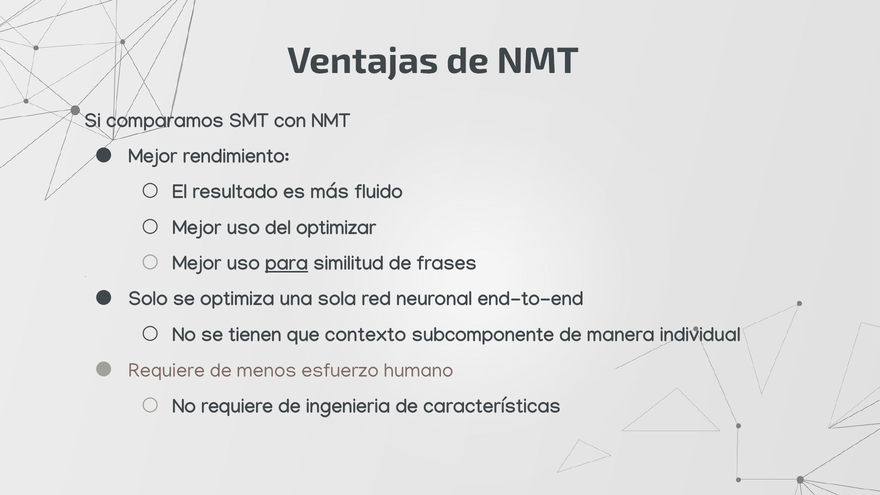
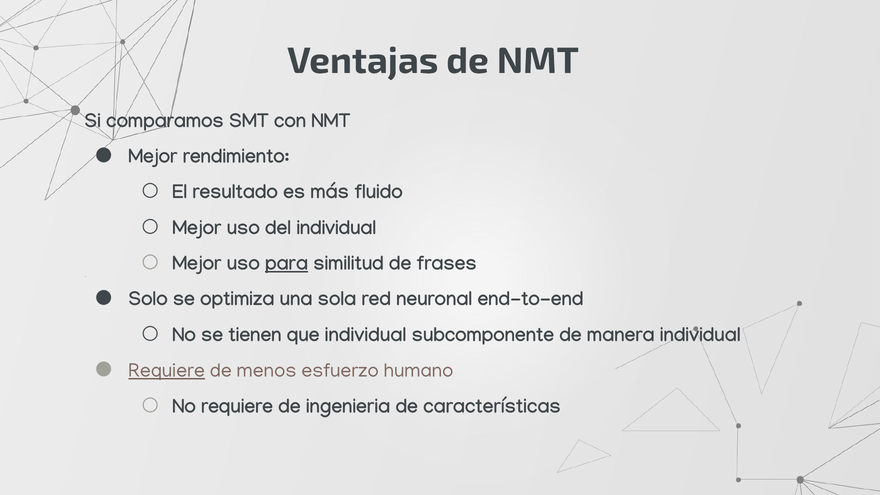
del optimizar: optimizar -> individual (336, 228)
que contexto: contexto -> individual (366, 335)
Requiere underline: none -> present (167, 370)
